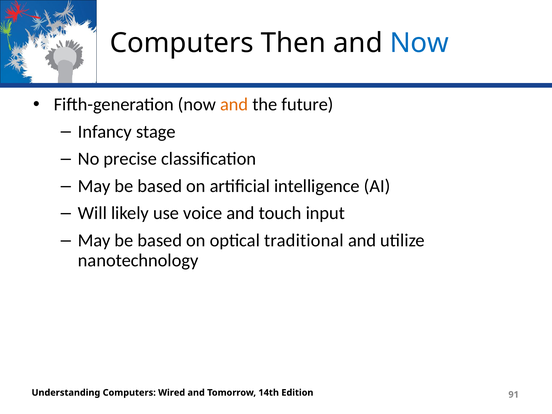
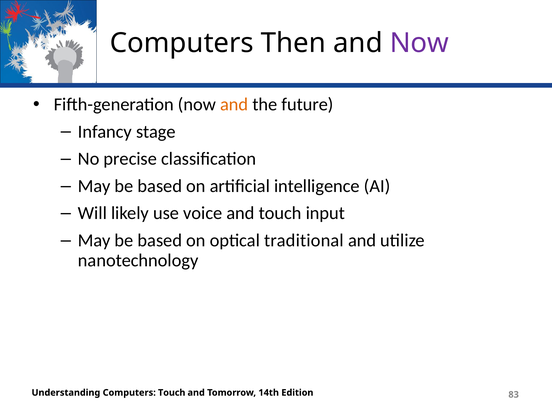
Now colour: blue -> purple (419, 43)
Computers Wired: Wired -> Touch (172, 393)
91: 91 -> 83 (514, 395)
